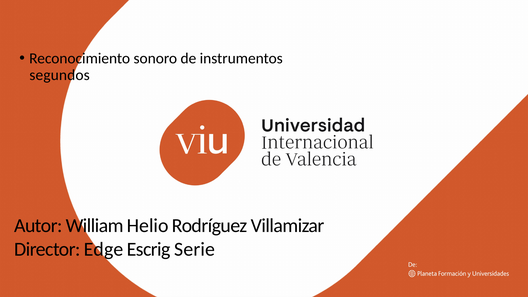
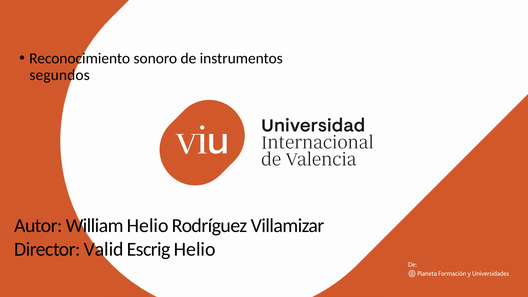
Edge: Edge -> Valid (104, 249)
Escrig Serie: Serie -> Helio (195, 249)
